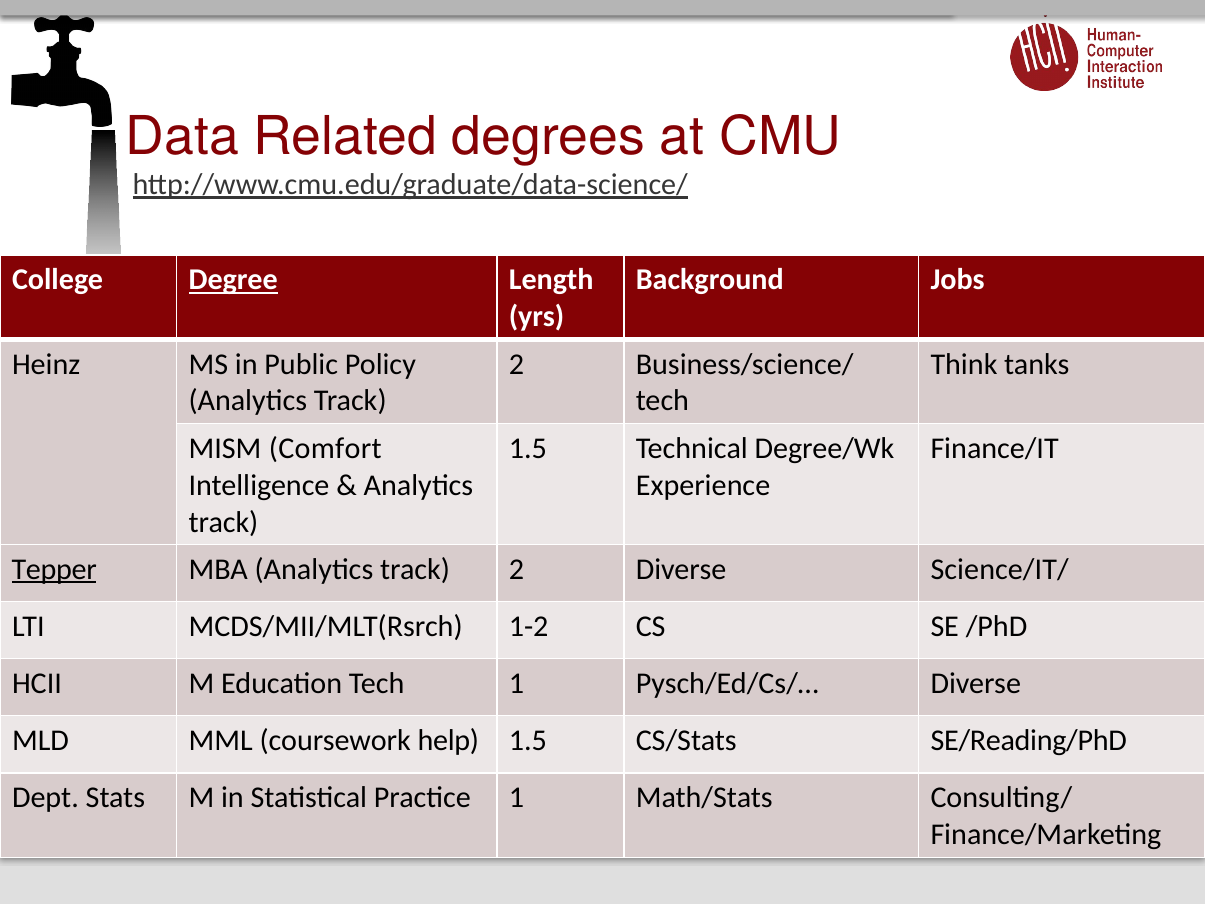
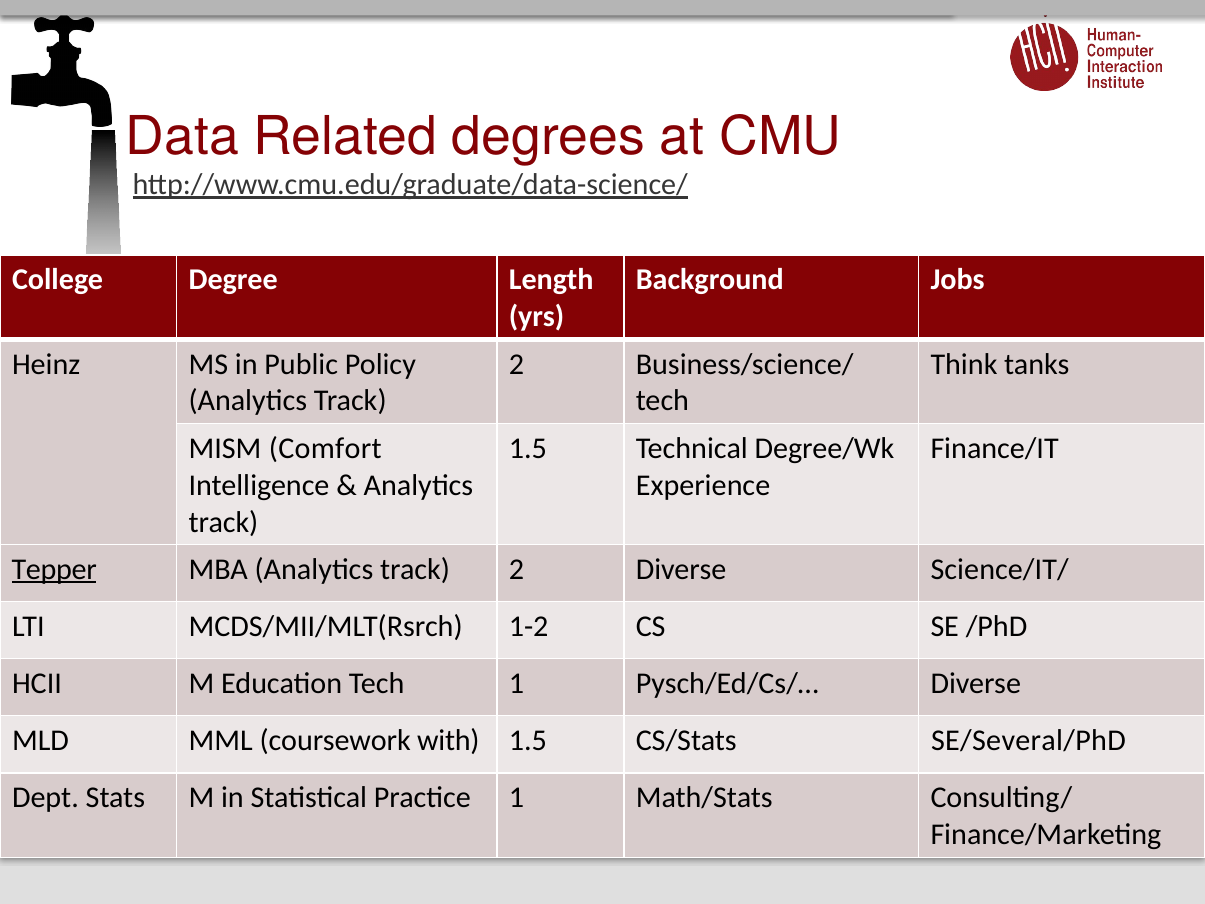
Degree underline: present -> none (233, 280)
help: help -> with (448, 740)
SE/Reading/PhD: SE/Reading/PhD -> SE/Several/PhD (1028, 740)
